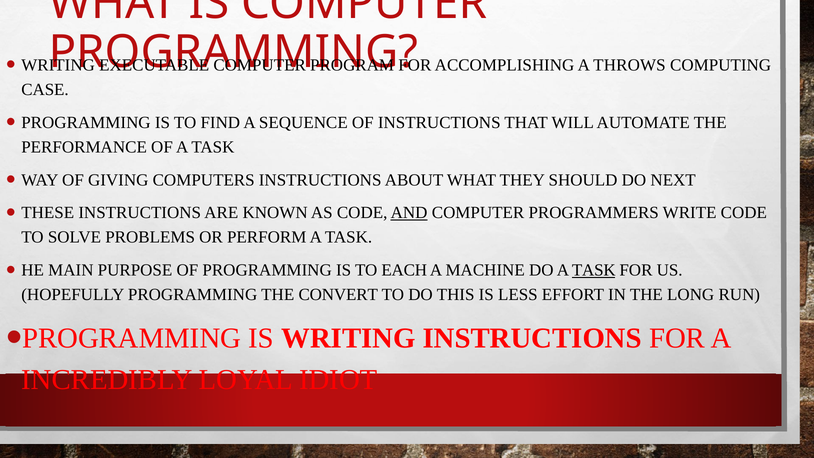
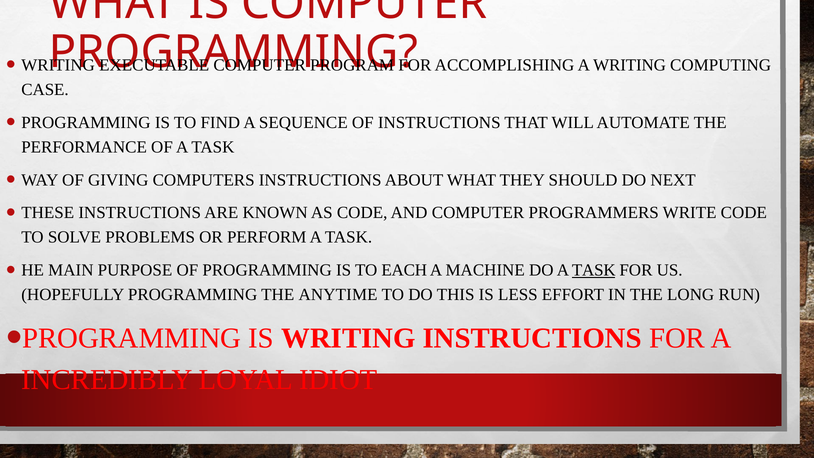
A THROWS: THROWS -> WRITING (630, 65)
AND underline: present -> none (409, 213)
CONVERT: CONVERT -> ANYTIME (338, 295)
